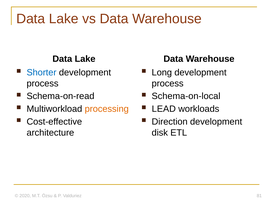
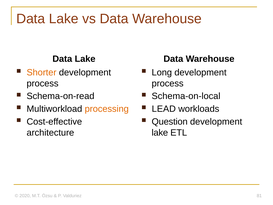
Shorter colour: blue -> orange (42, 72)
Direction: Direction -> Question (170, 122)
disk: disk -> lake (160, 132)
